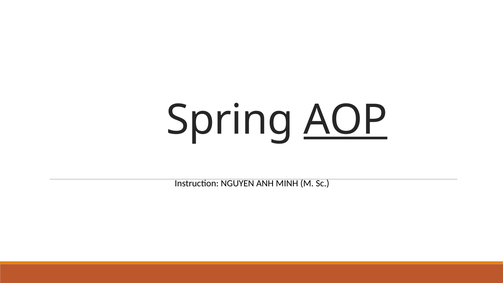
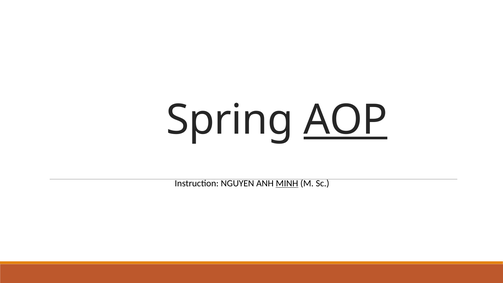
MINH underline: none -> present (287, 183)
